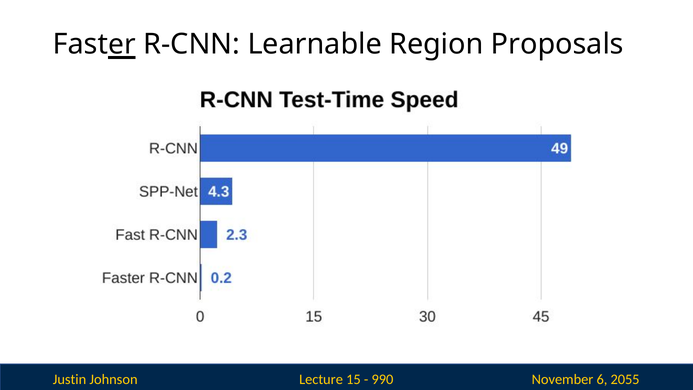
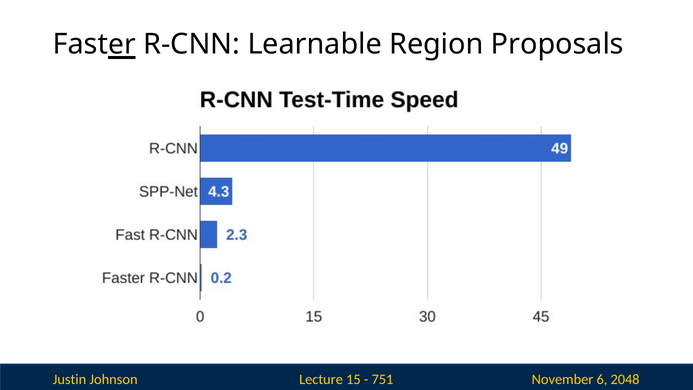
990: 990 -> 751 (382, 379)
2055: 2055 -> 2048 (625, 379)
